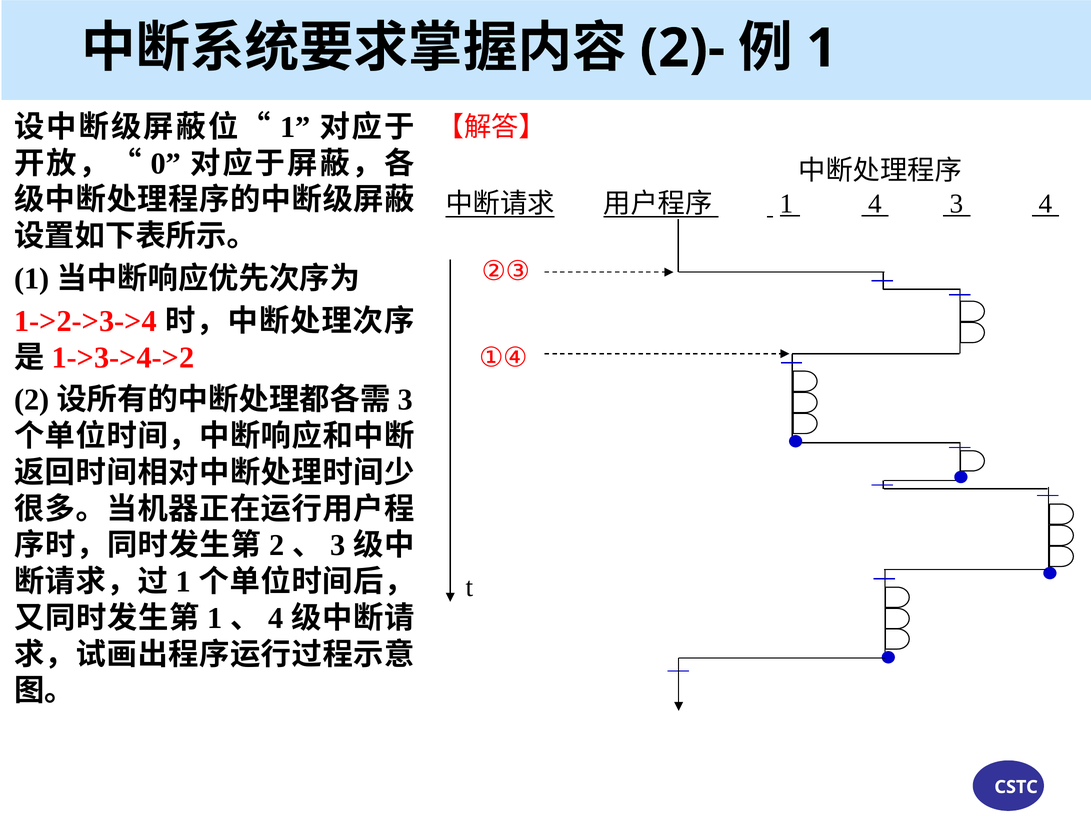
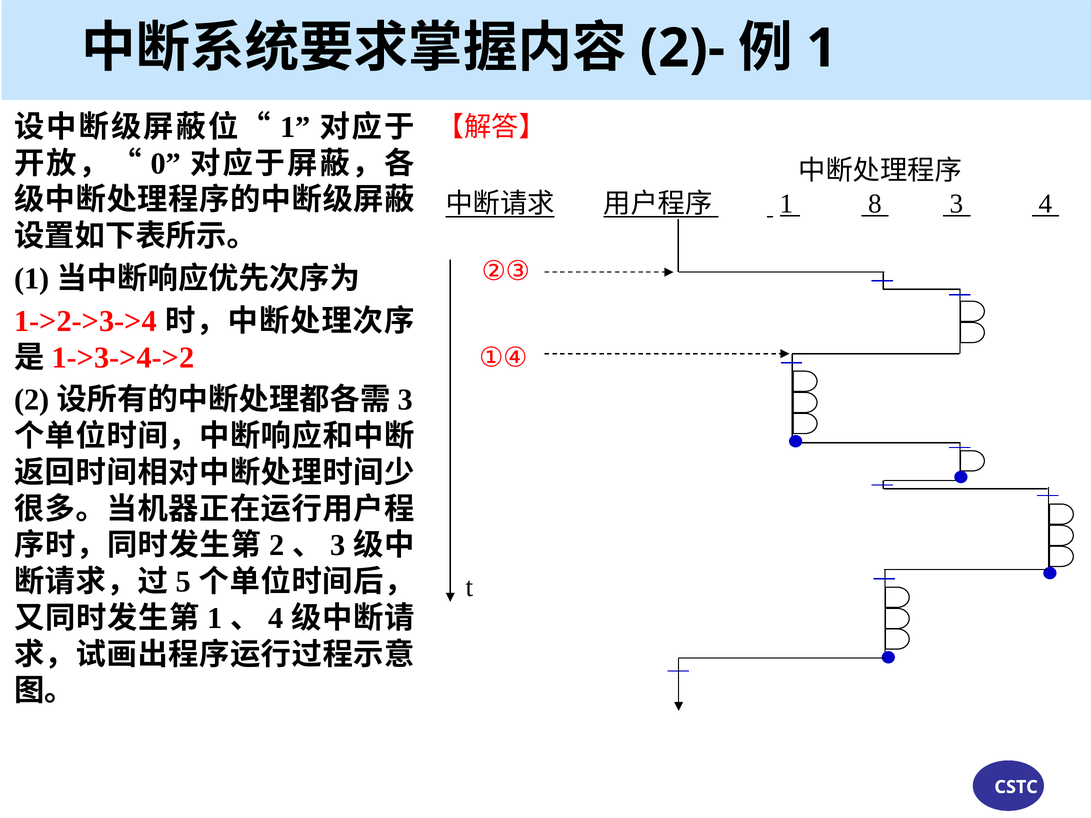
1 4: 4 -> 8 (875, 204)
1: 1 -> 5 (184, 582)
